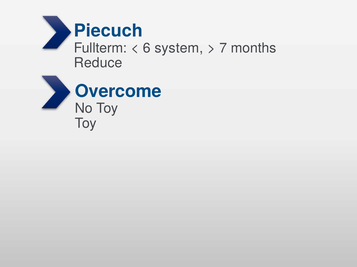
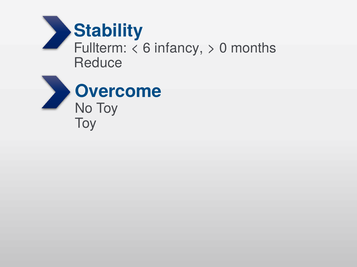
Piecuch: Piecuch -> Stability (108, 31)
system: system -> infancy (179, 48)
7: 7 -> 0 (223, 48)
